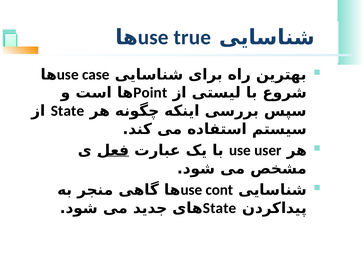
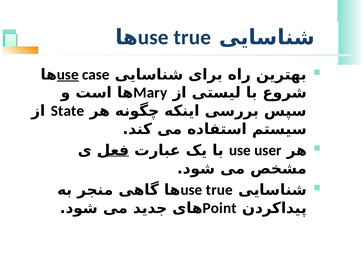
use underline: none -> present (68, 75)
Point: Point -> Mary (150, 93)
cont: cont -> true (219, 190)
State: State -> Point (220, 208)
